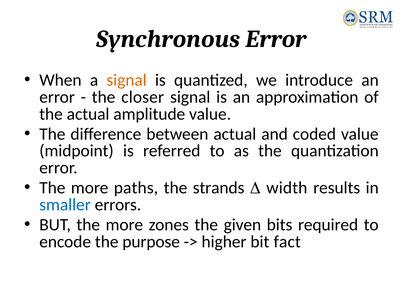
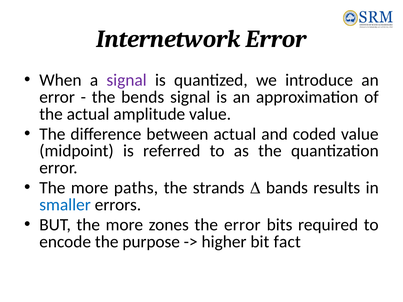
Synchronous: Synchronous -> Internetwork (168, 39)
signal colour: orange -> purple (127, 80)
closer: closer -> bends (143, 97)
width: width -> bands (287, 188)
the given: given -> error (242, 225)
